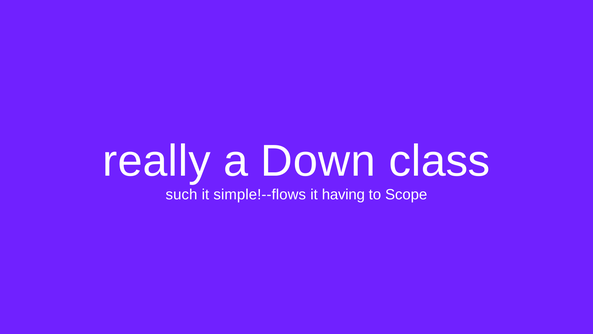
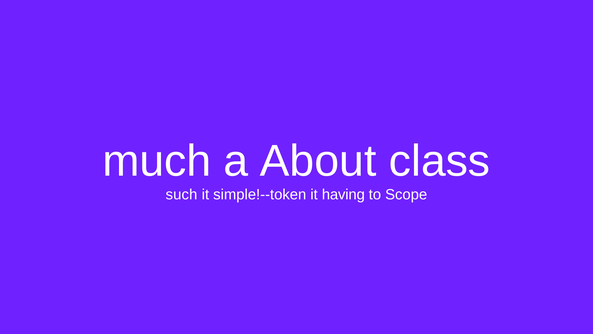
really: really -> much (157, 161)
Down: Down -> About (318, 161)
simple!--flows: simple!--flows -> simple!--token (260, 194)
